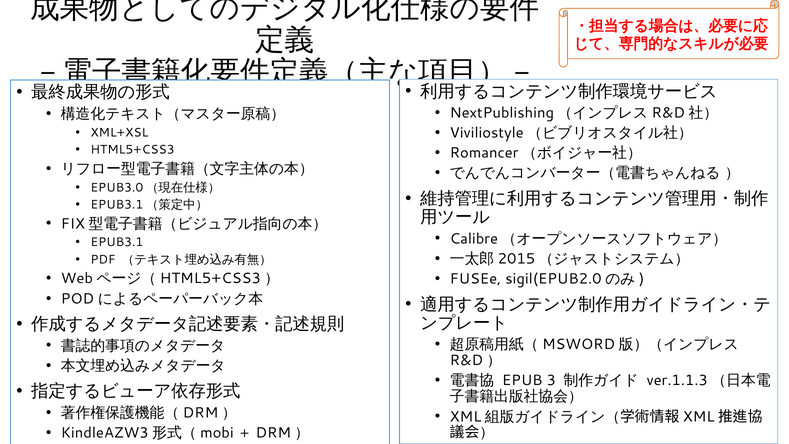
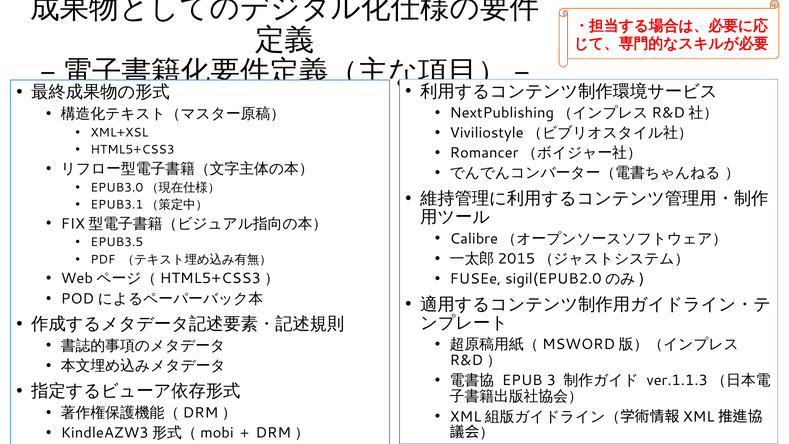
EPUB3.1: EPUB3.1 -> EPUB3.5 (117, 242)
